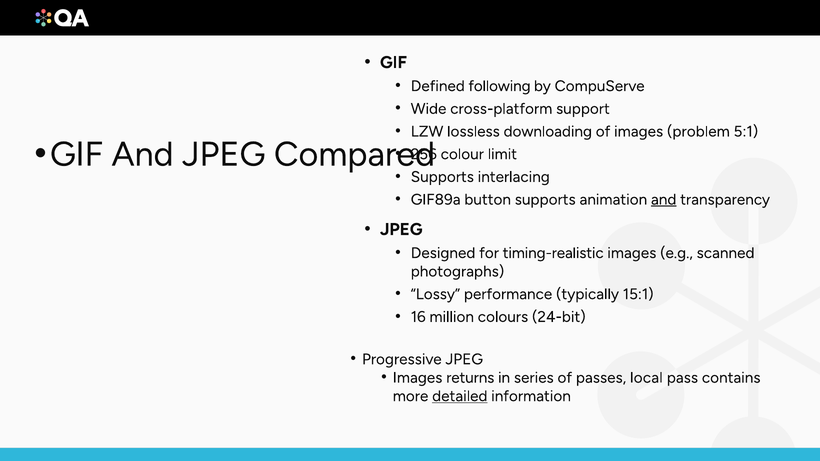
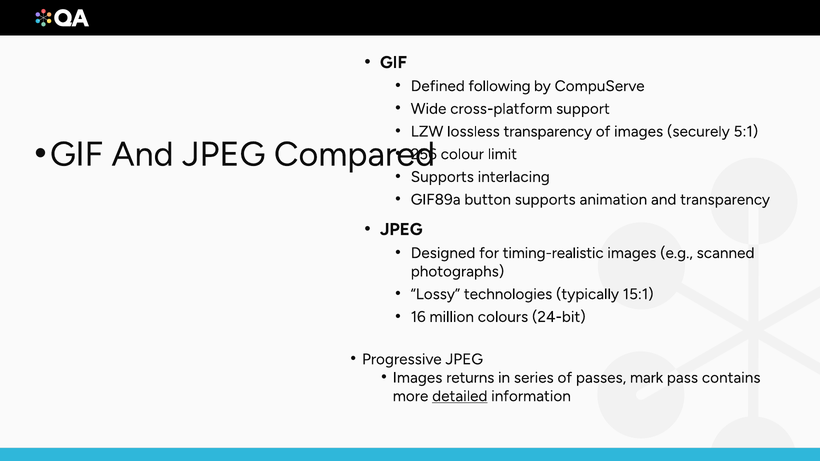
lossless downloading: downloading -> transparency (548, 132)
problem: problem -> securely (698, 132)
and underline: present -> none (664, 200)
performance: performance -> technologies (508, 294)
local: local -> mark (647, 378)
